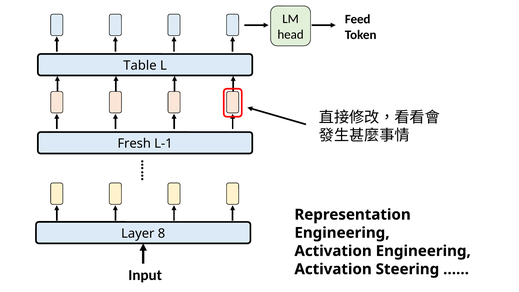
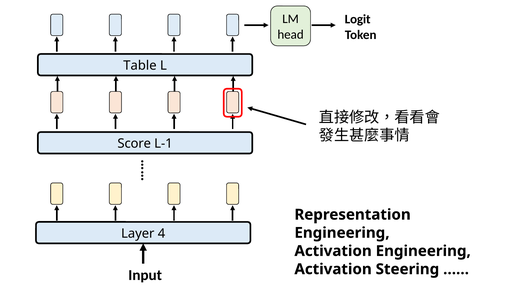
Feed: Feed -> Logit (358, 19)
Fresh: Fresh -> Score (134, 144)
8: 8 -> 4 (162, 233)
